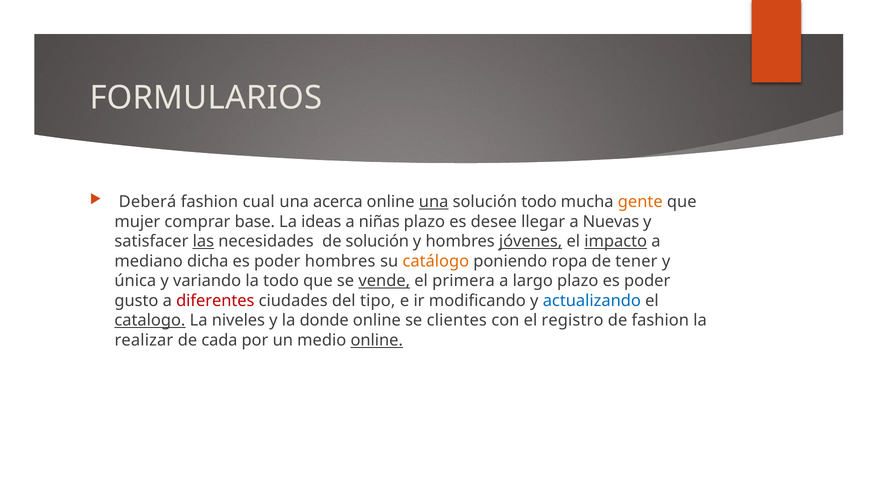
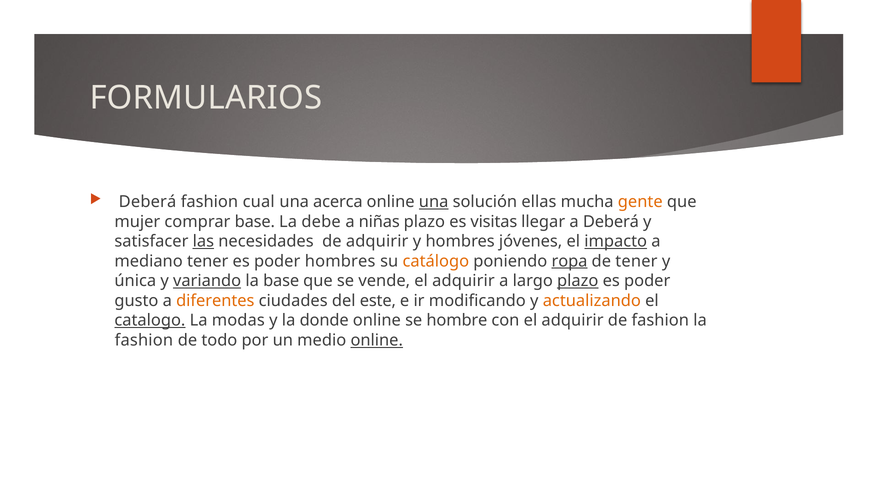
solución todo: todo -> ellas (539, 202)
ideas: ideas -> debe (321, 222)
desee: desee -> visitas (494, 222)
a Nuevas: Nuevas -> Deberá (611, 222)
de solución: solución -> adquirir (377, 241)
jóvenes underline: present -> none (531, 241)
mediano dicha: dicha -> tener (208, 261)
ropa underline: none -> present (570, 261)
variando underline: none -> present (207, 281)
la todo: todo -> base (281, 281)
vende underline: present -> none (384, 281)
primera: primera -> adquirir (463, 281)
plazo underline: none -> present (578, 281)
diferentes colour: red -> orange (215, 301)
tipo: tipo -> este (378, 301)
actualizando colour: blue -> orange (592, 301)
niveles: niveles -> modas (238, 320)
clientes: clientes -> hombre (457, 320)
con el registro: registro -> adquirir (573, 320)
realizar: realizar -> fashion (144, 340)
cada: cada -> todo (219, 340)
